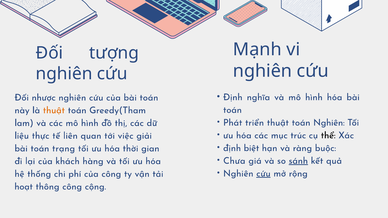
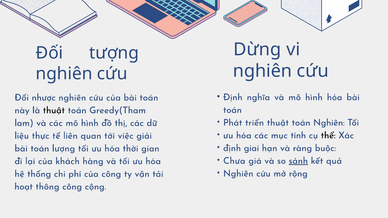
Mạnh: Mạnh -> Dừng (257, 50)
thuật colour: orange -> black (54, 110)
trúc: trúc -> tính (298, 135)
biệt: biệt -> giai (251, 148)
trạng: trạng -> lượng (64, 149)
cứu underline: present -> none (263, 174)
